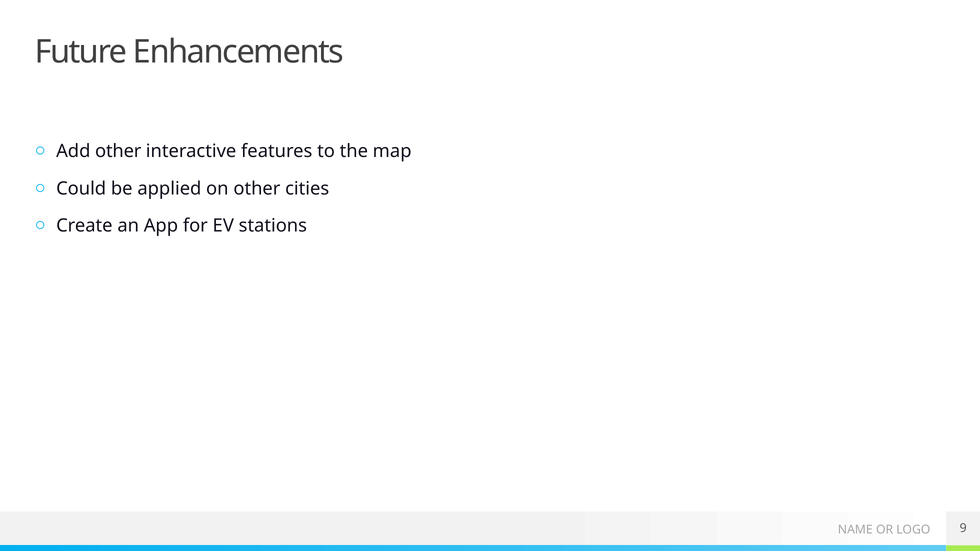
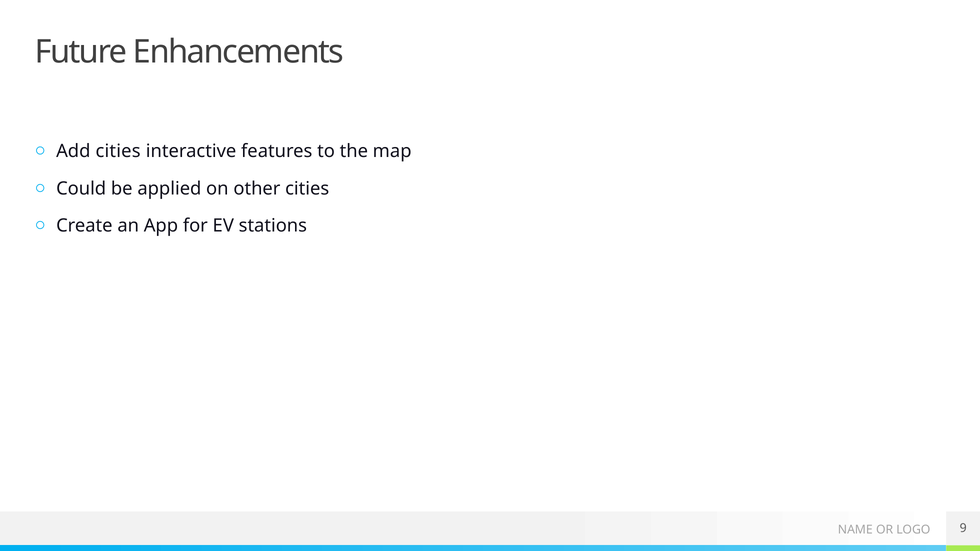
Add other: other -> cities (118, 151)
